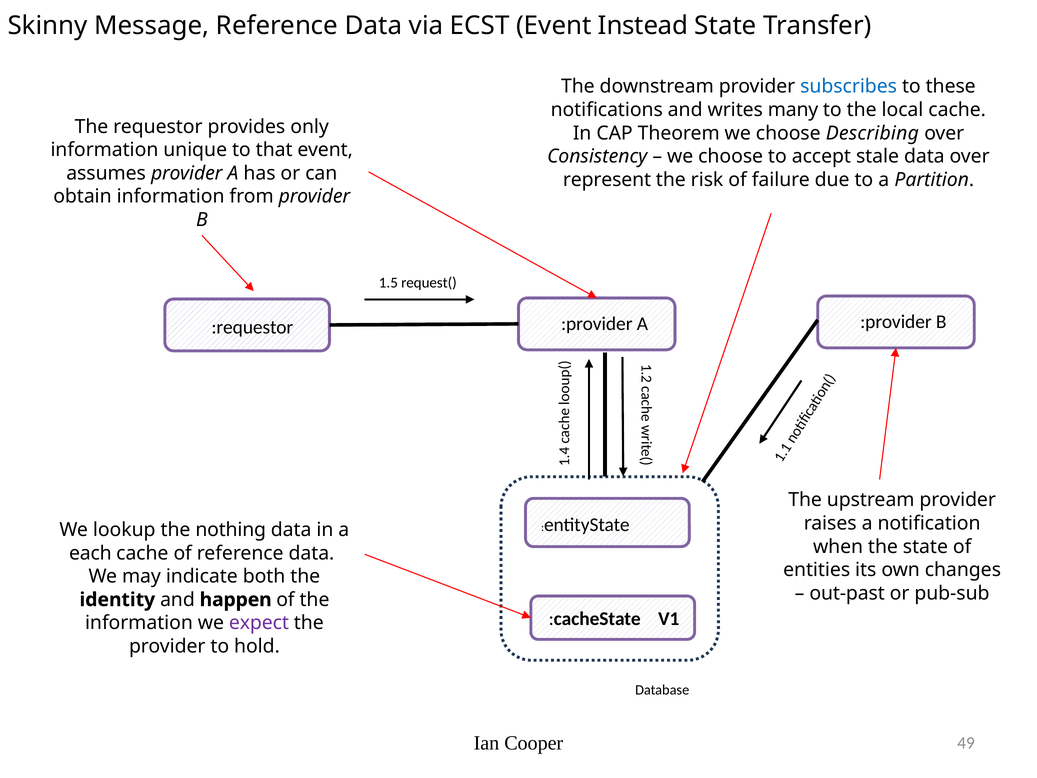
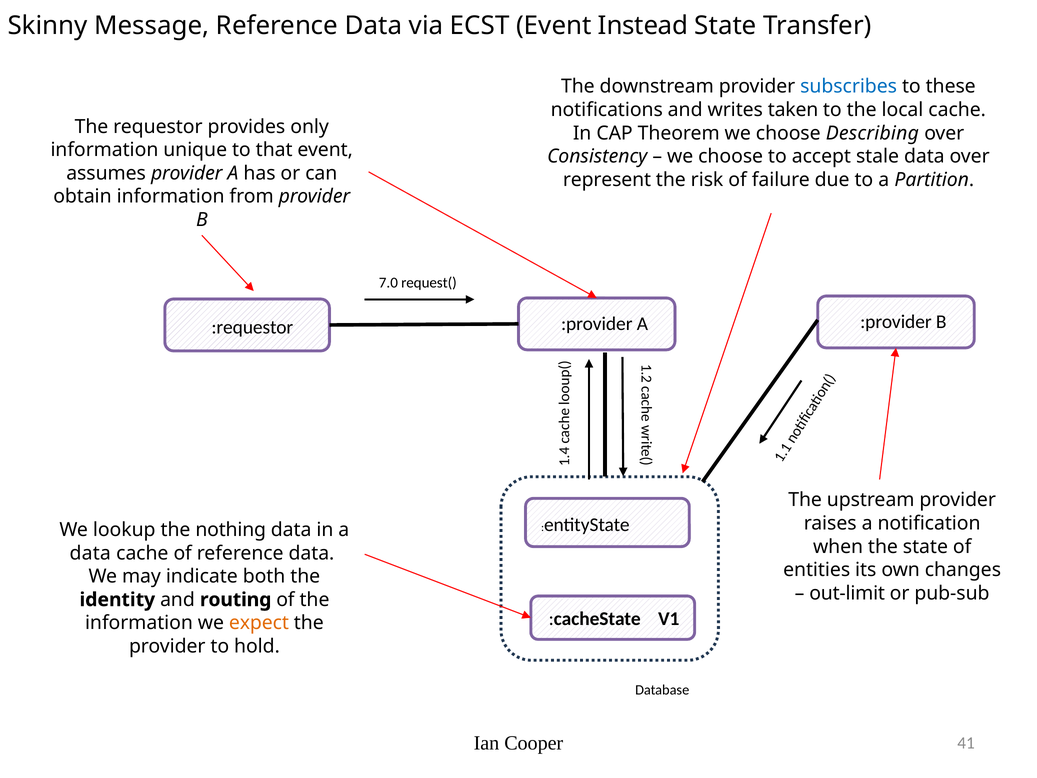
many: many -> taken (793, 110)
1.5: 1.5 -> 7.0 (388, 283)
each: each -> data (90, 553)
out-past: out-past -> out-limit (847, 593)
happen: happen -> routing (236, 600)
expect colour: purple -> orange (259, 623)
49: 49 -> 41 (966, 743)
